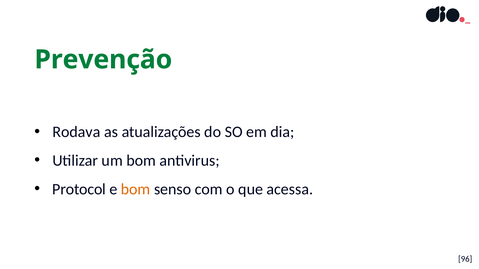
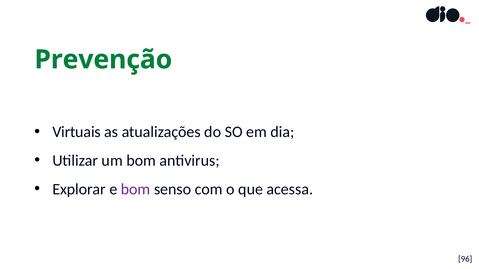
Rodava: Rodava -> Virtuais (77, 132)
Protocol: Protocol -> Explorar (79, 190)
bom colour: orange -> purple (136, 190)
